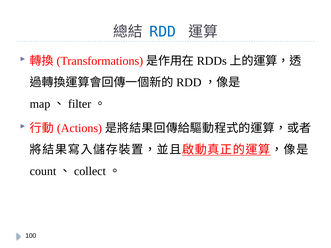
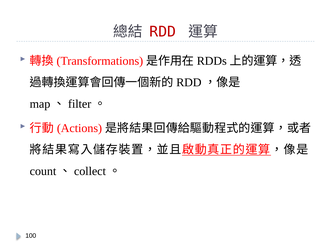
RDD colour: blue -> red (163, 32)
